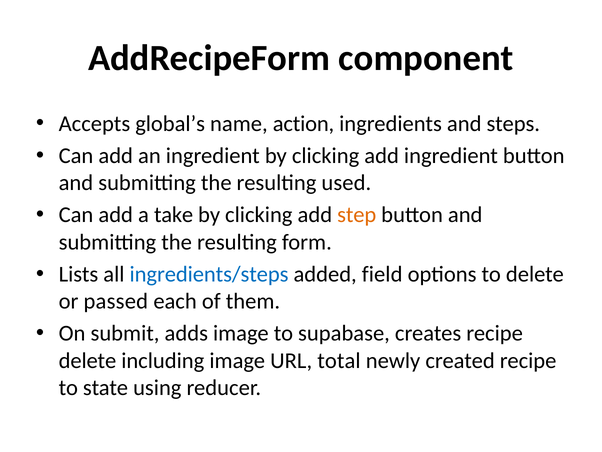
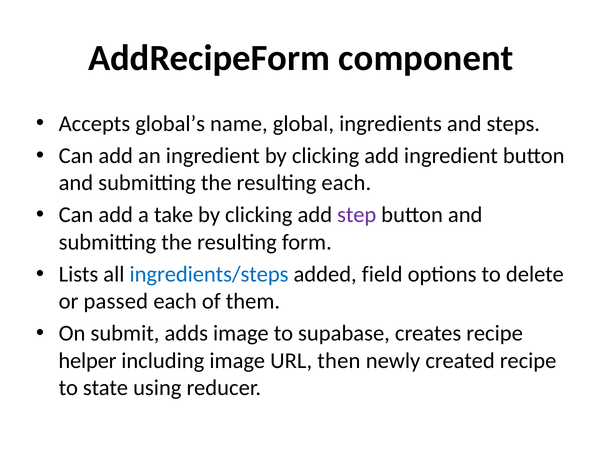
action: action -> global (303, 123)
resulting used: used -> each (346, 183)
step colour: orange -> purple (357, 215)
delete: delete -> helper (88, 360)
total: total -> then (339, 360)
